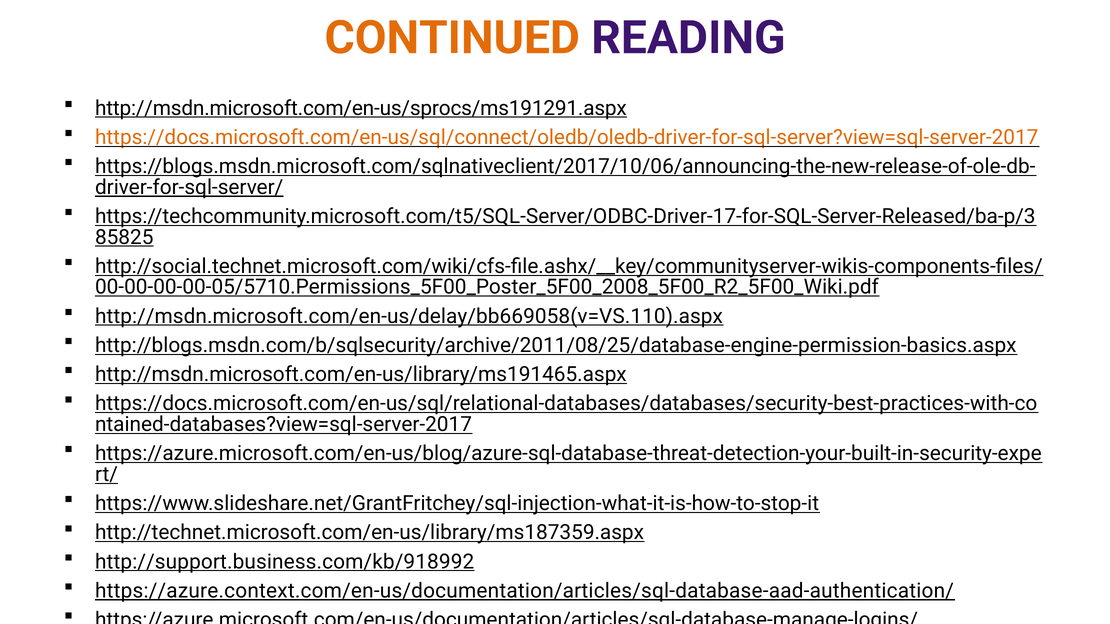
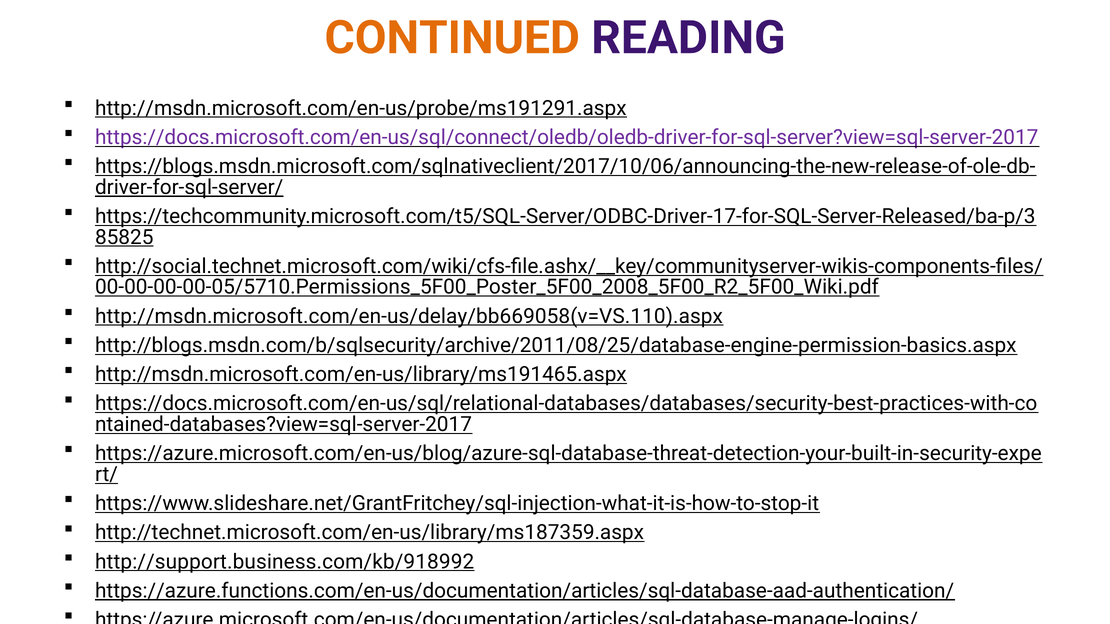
http://msdn.microsoft.com/en-us/sprocs/ms191291.aspx: http://msdn.microsoft.com/en-us/sprocs/ms191291.aspx -> http://msdn.microsoft.com/en-us/probe/ms191291.aspx (361, 108)
https://docs.microsoft.com/en-us/sql/connect/oledb/oledb-driver-for-sql-server?view=sql-server-2017 colour: orange -> purple (567, 137)
https://azure.context.com/en-us/documentation/articles/sql-database-aad-authentication/: https://azure.context.com/en-us/documentation/articles/sql-database-aad-authentication/ -> https://azure.functions.com/en-us/documentation/articles/sql-database-aad-authentication/ (525, 591)
